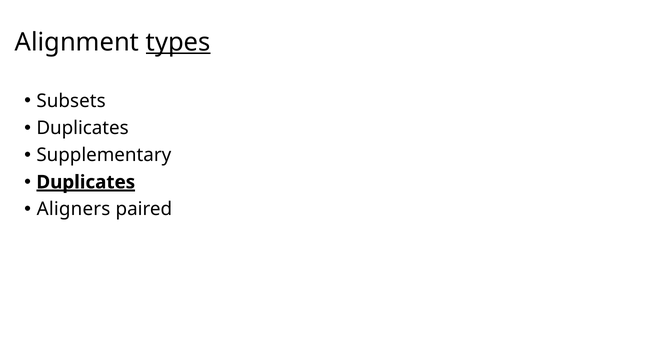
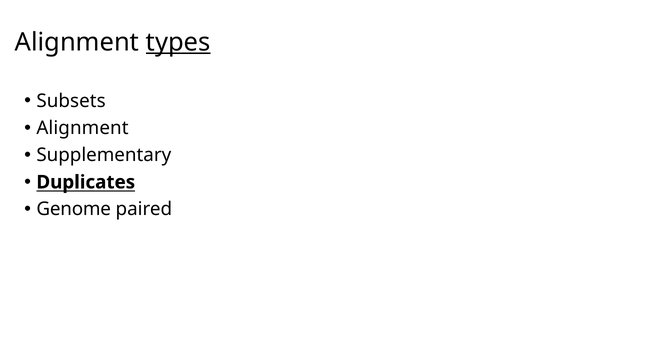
Duplicates: Duplicates -> Alignment (82, 128)
Duplicates underline: present -> none (86, 182)
Aligners: Aligners -> Genome (74, 209)
